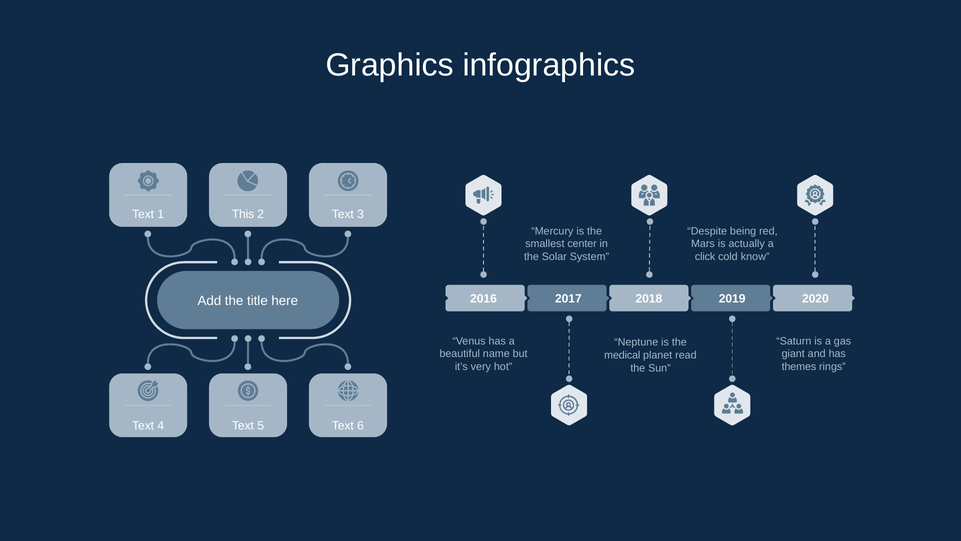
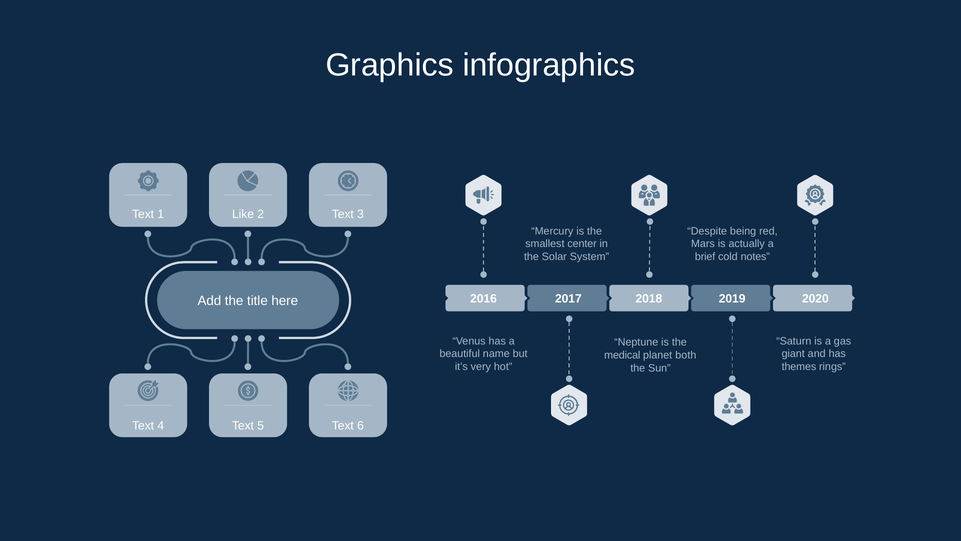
This: This -> Like (243, 214)
click: click -> brief (705, 256)
know: know -> notes (755, 256)
read: read -> both (686, 355)
